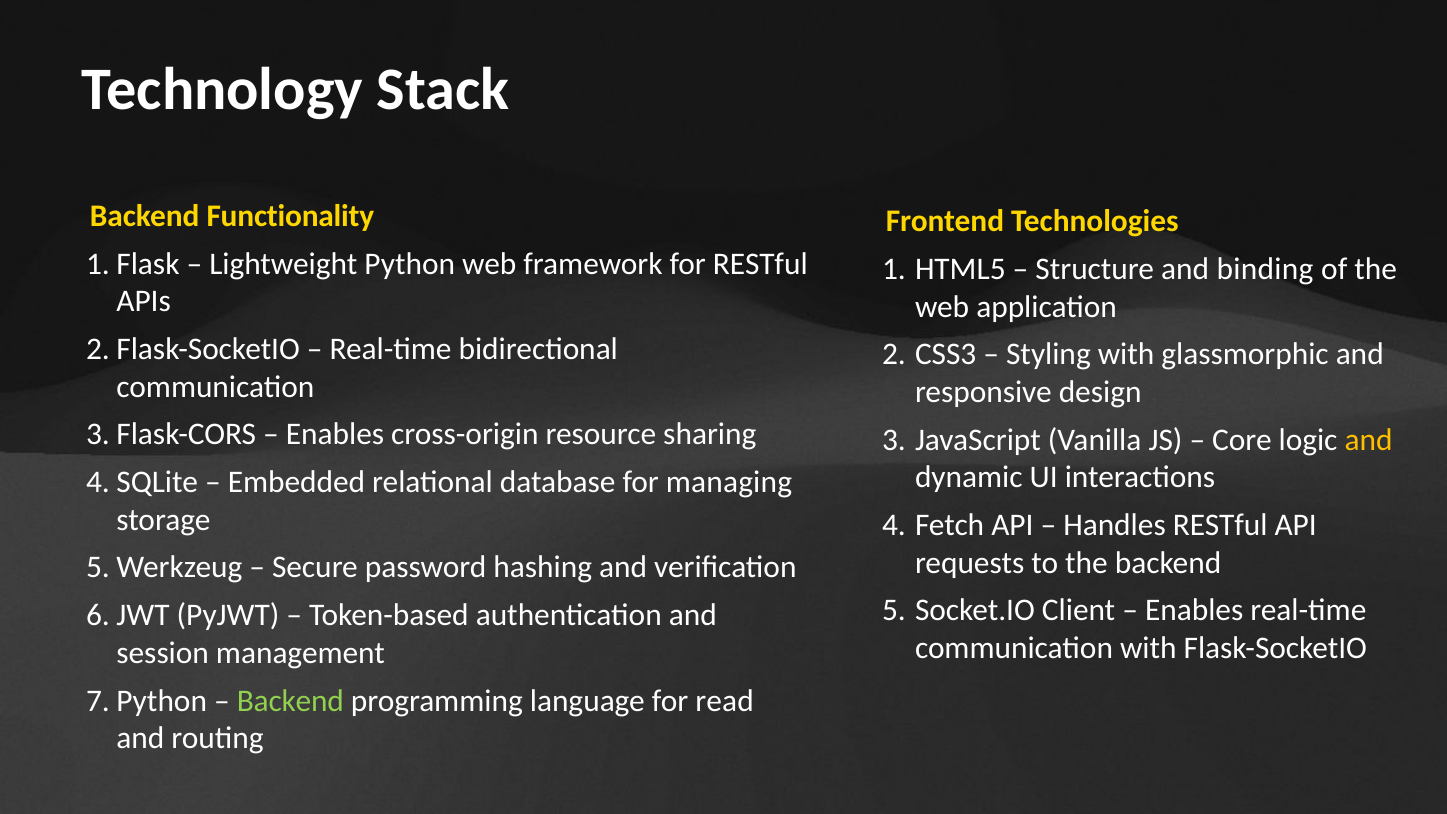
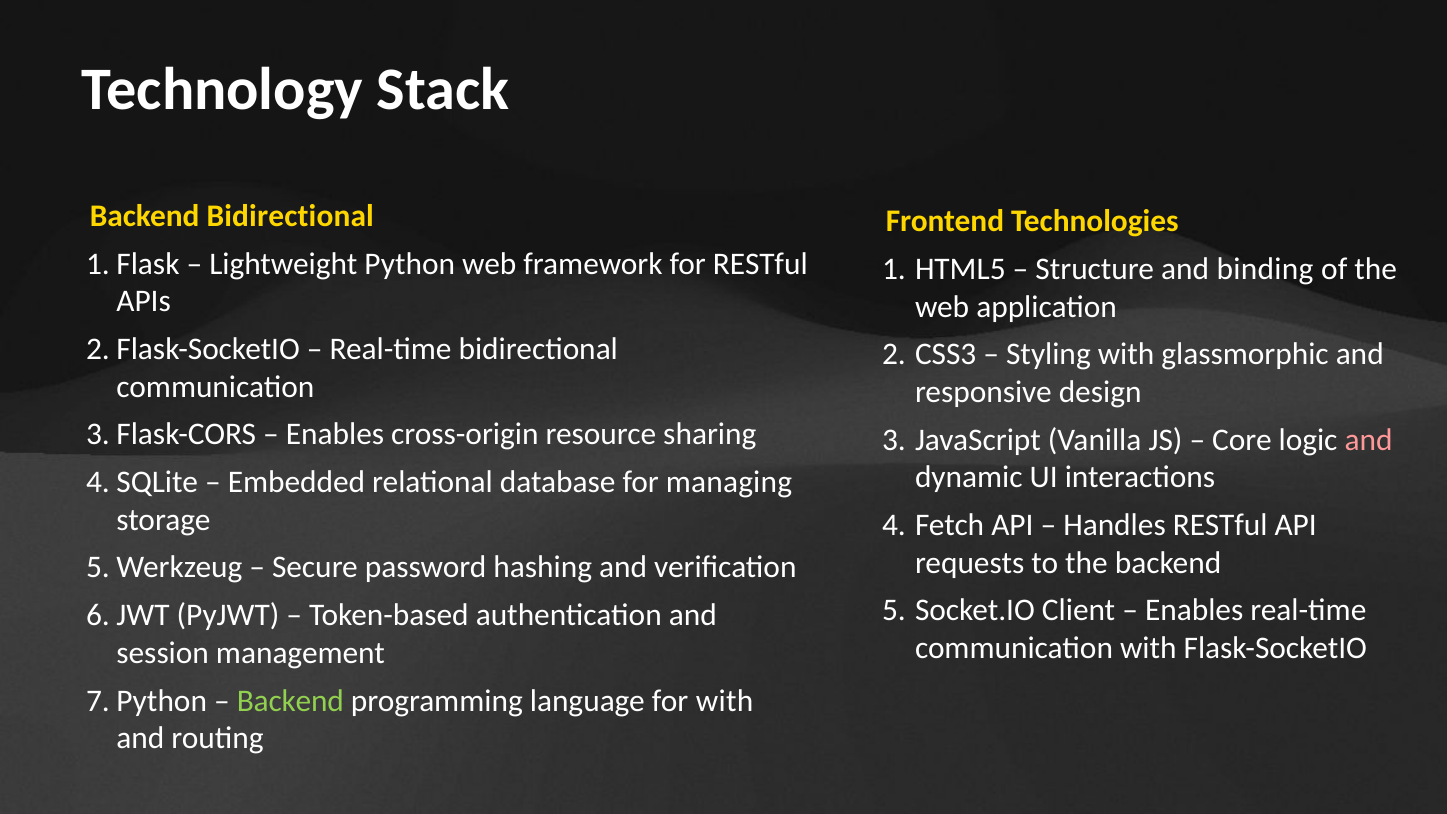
Backend Functionality: Functionality -> Bidirectional (290, 216)
and colour: yellow -> pink (1369, 440)
for read: read -> with (725, 701)
